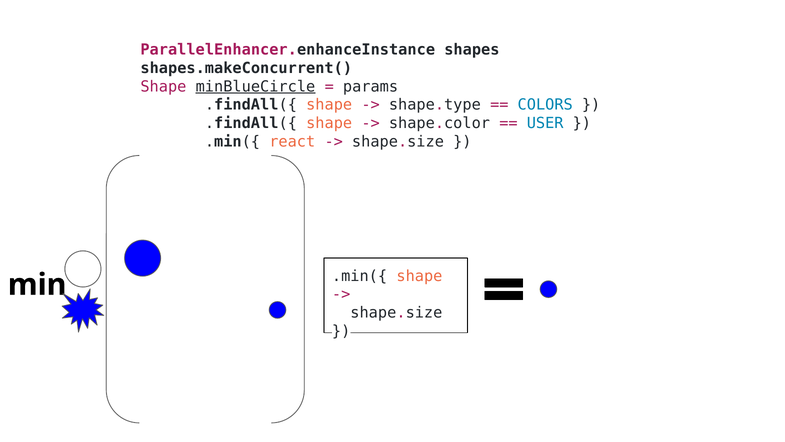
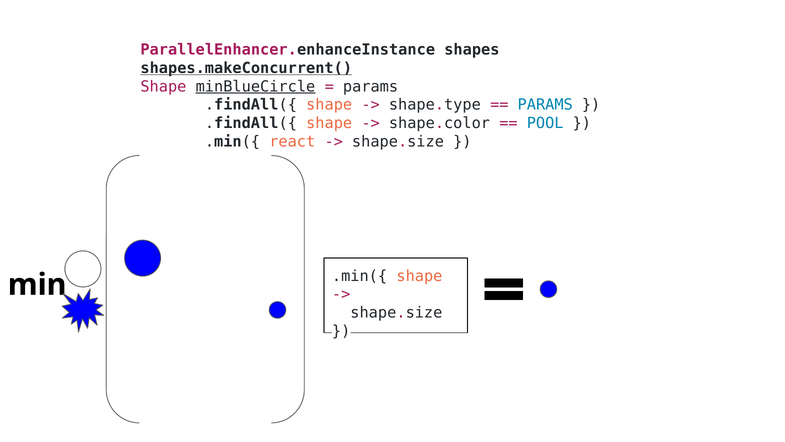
shapes.makeConcurrent( underline: none -> present (246, 68)
COLORS: COLORS -> PARAMS (545, 105)
USER: USER -> POOL (545, 123)
